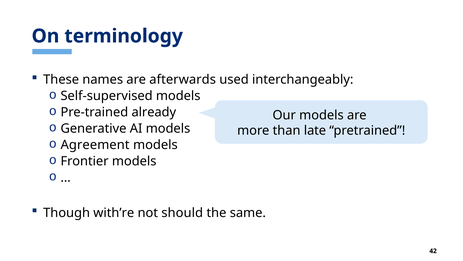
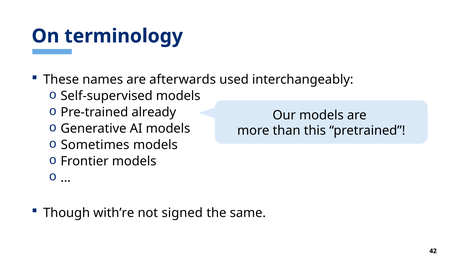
late: late -> this (315, 130)
Agreement: Agreement -> Sometimes (95, 145)
should: should -> signed (182, 212)
